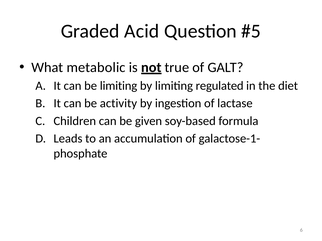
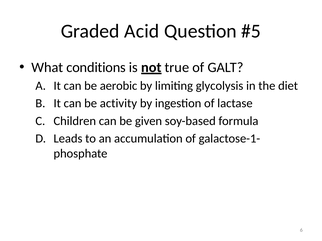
metabolic: metabolic -> conditions (96, 68)
be limiting: limiting -> aerobic (119, 86)
regulated: regulated -> glycolysis (220, 86)
